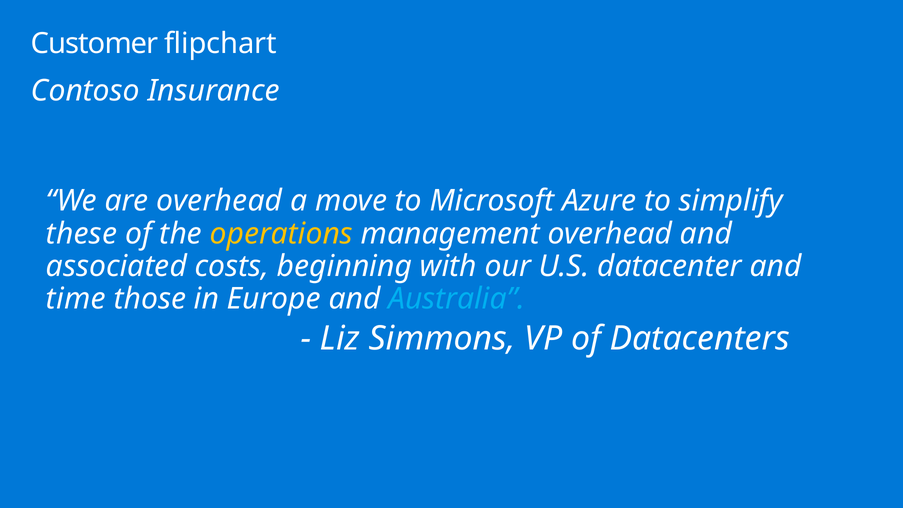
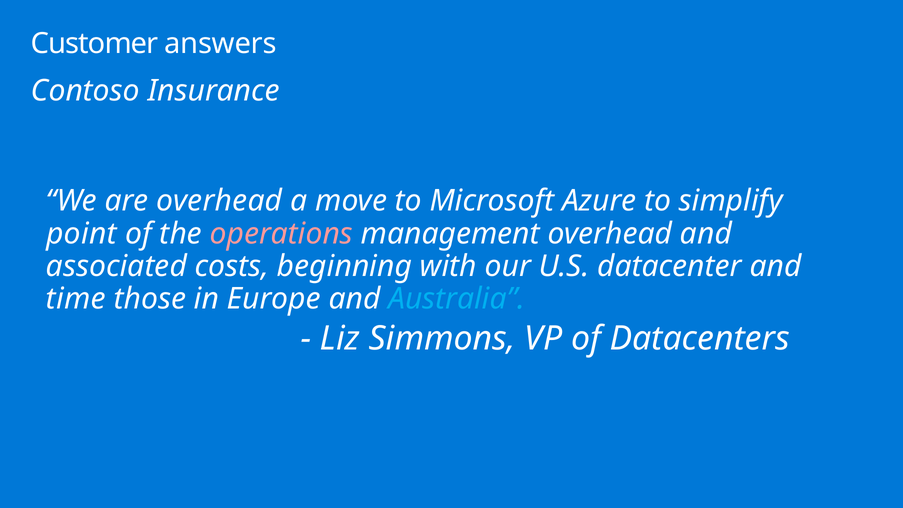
flipchart: flipchart -> answers (220, 44)
these: these -> point (81, 234)
operations colour: yellow -> pink (281, 234)
